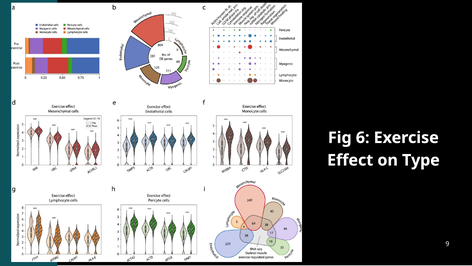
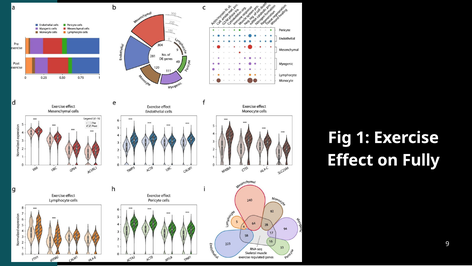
6: 6 -> 1 (363, 137)
Type: Type -> Fully (421, 160)
